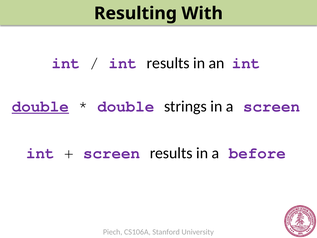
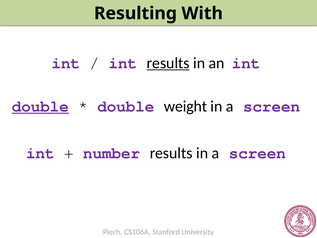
results underline: none -> present (168, 63)
strings: strings -> weight (185, 106)
screen: screen -> number (112, 153)
results in a before: before -> screen (257, 153)
